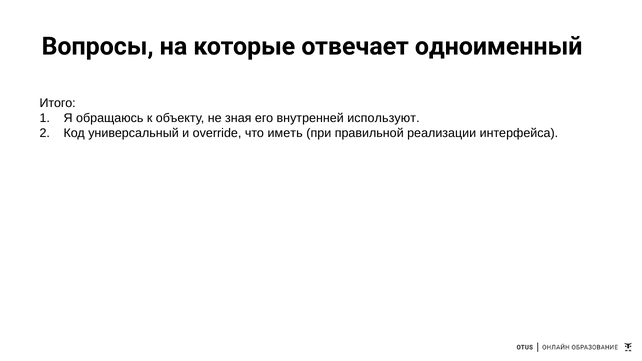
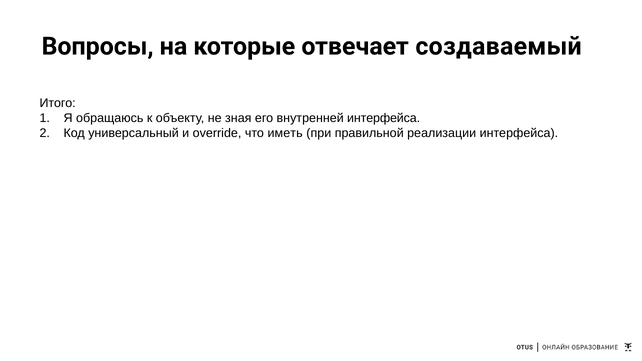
одноименный: одноименный -> создаваемый (498, 46)
внутренней используют: используют -> интерфейса (384, 118)
